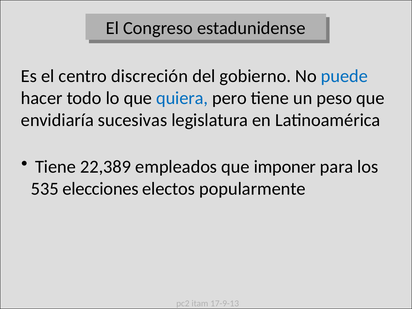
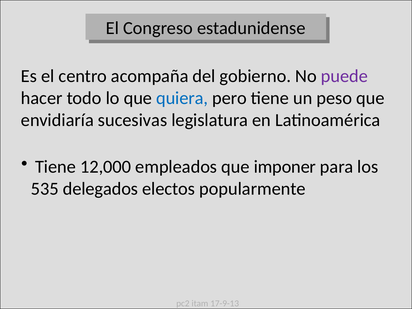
discreción: discreción -> acompaña (150, 76)
puede colour: blue -> purple (344, 76)
22,389: 22,389 -> 12,000 (106, 167)
elecciones: elecciones -> delegados (101, 189)
